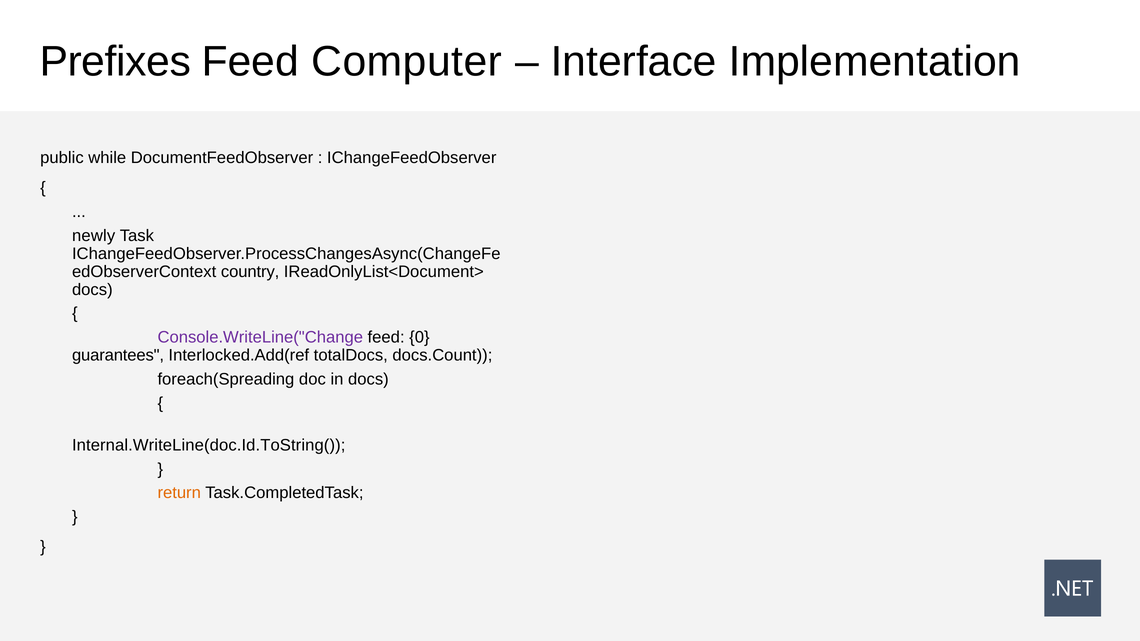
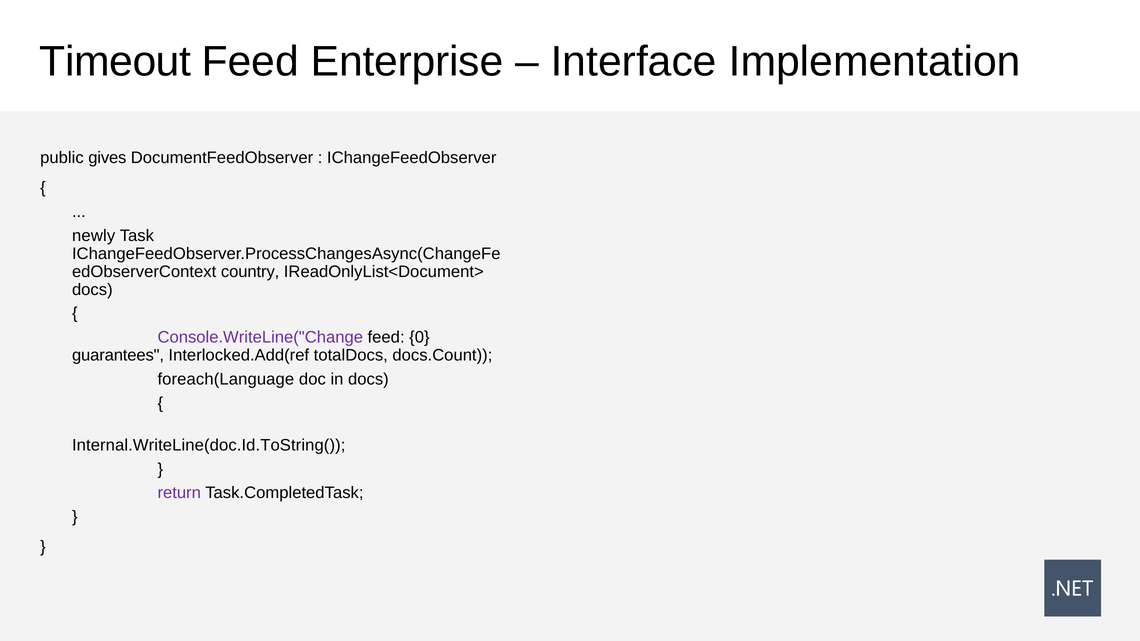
Prefixes: Prefixes -> Timeout (115, 62)
Computer: Computer -> Enterprise (407, 62)
while: while -> gives (107, 158)
foreach(Spreading: foreach(Spreading -> foreach(Language (226, 379)
return colour: orange -> purple (179, 493)
